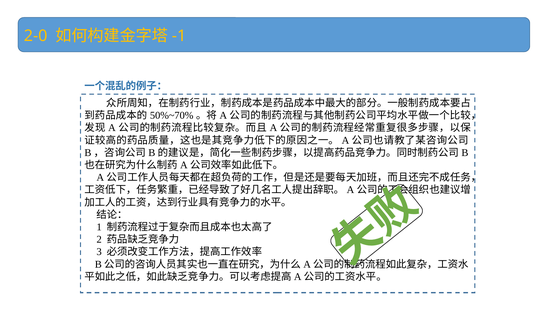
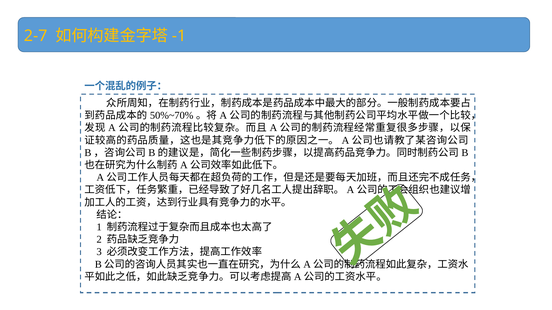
2-0: 2-0 -> 2-7 (36, 36)
